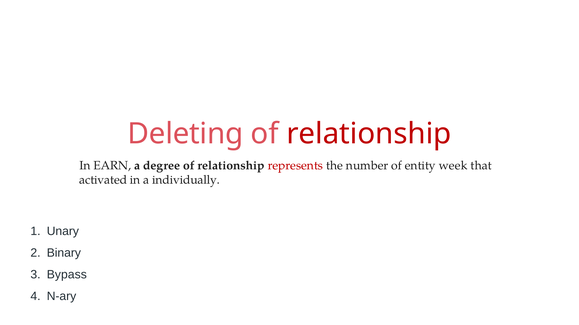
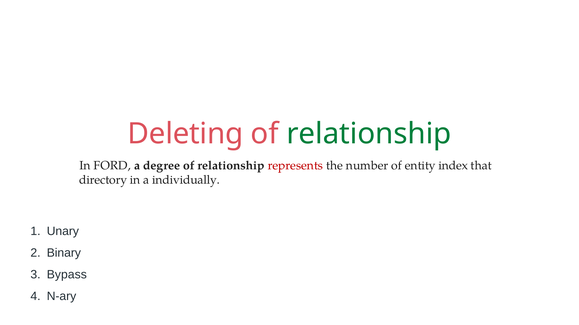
relationship colour: red -> green (369, 134)
EARN: EARN -> FORD (112, 166)
week: week -> index (453, 166)
activated: activated -> directory (103, 180)
